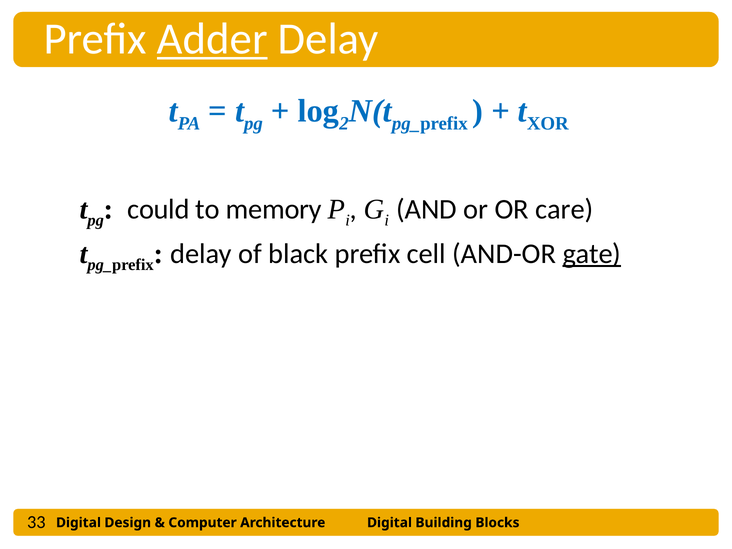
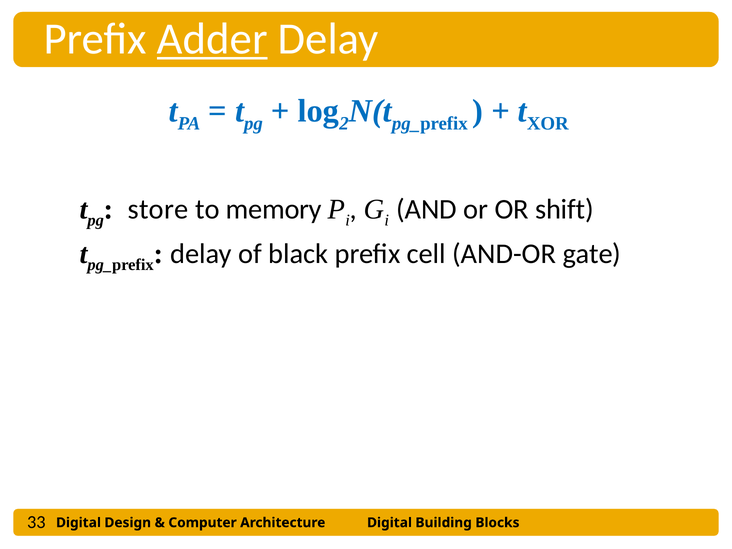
could: could -> store (158, 209)
care: care -> shift (565, 209)
gate underline: present -> none (592, 254)
